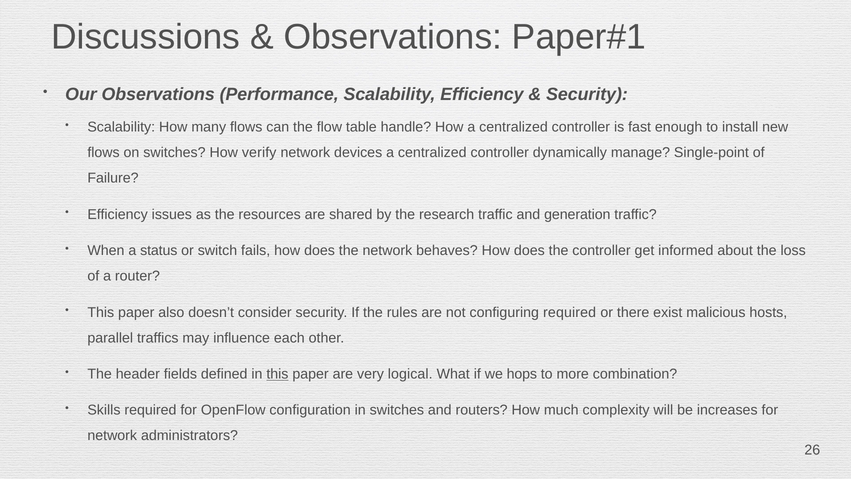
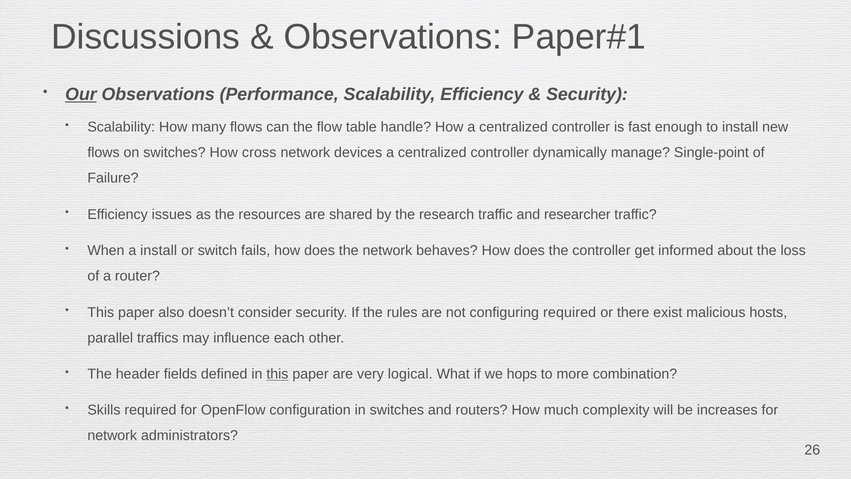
Our underline: none -> present (81, 94)
verify: verify -> cross (259, 153)
generation: generation -> researcher (577, 214)
a status: status -> install (159, 250)
